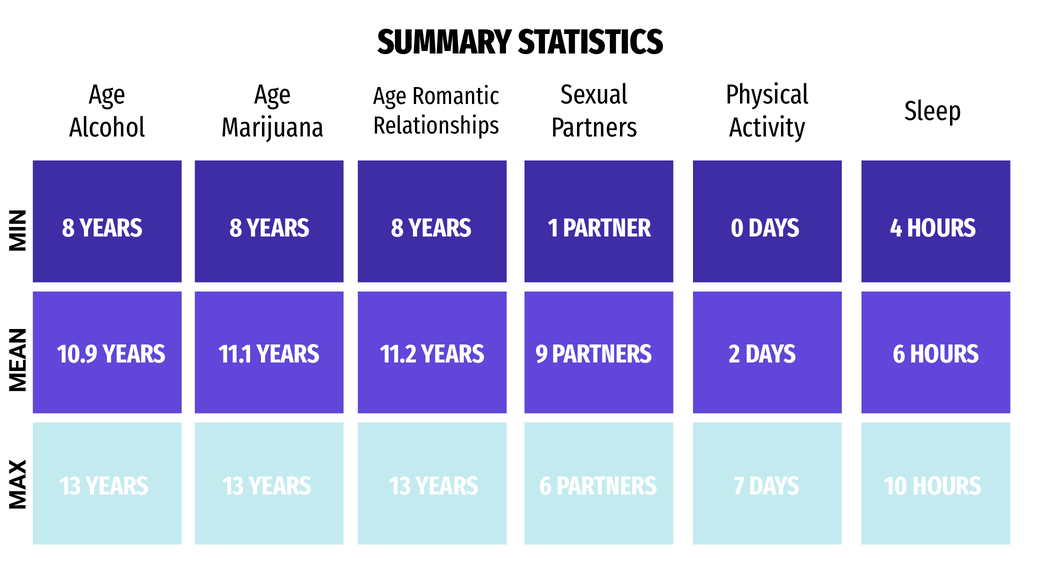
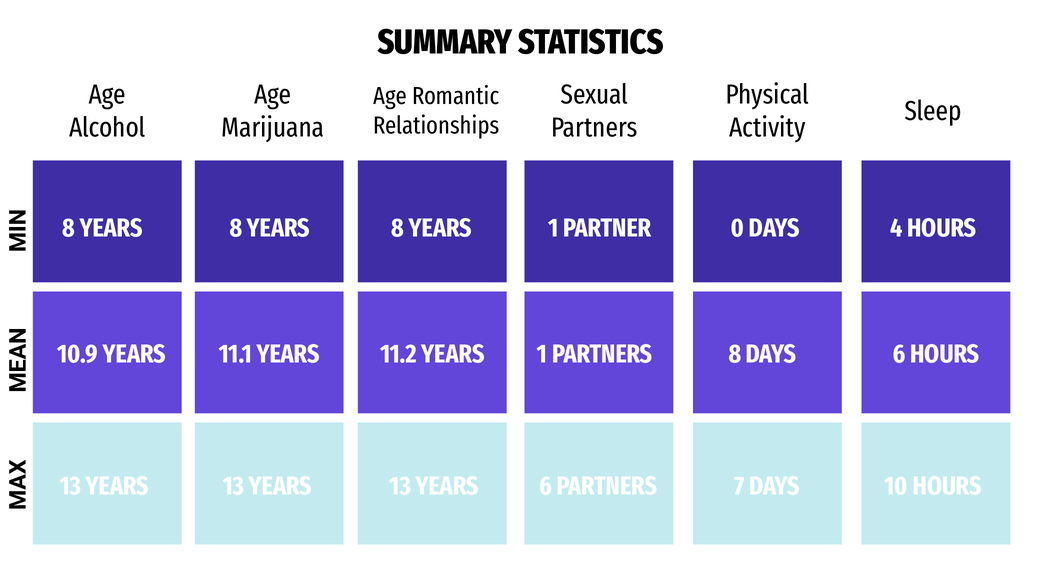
11.2 YEARS 9: 9 -> 1 (542, 354)
PARTNERS 2: 2 -> 8 (735, 354)
